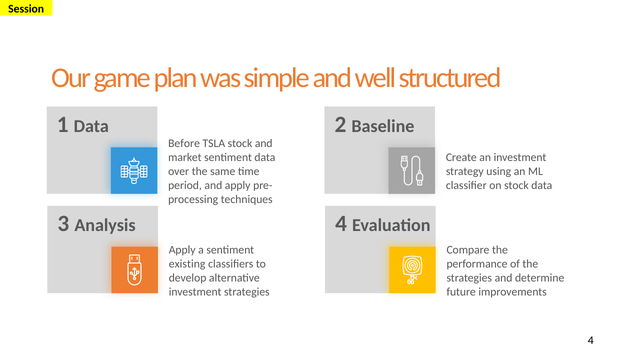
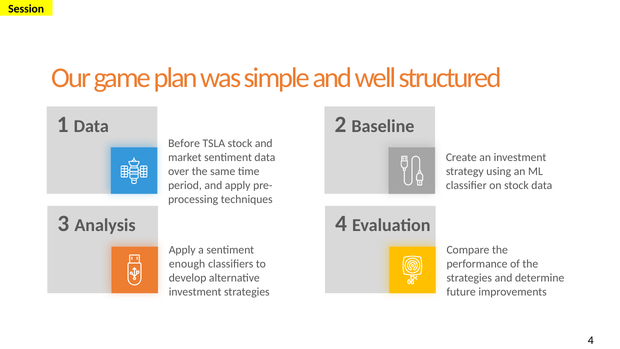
existing: existing -> enough (187, 264)
